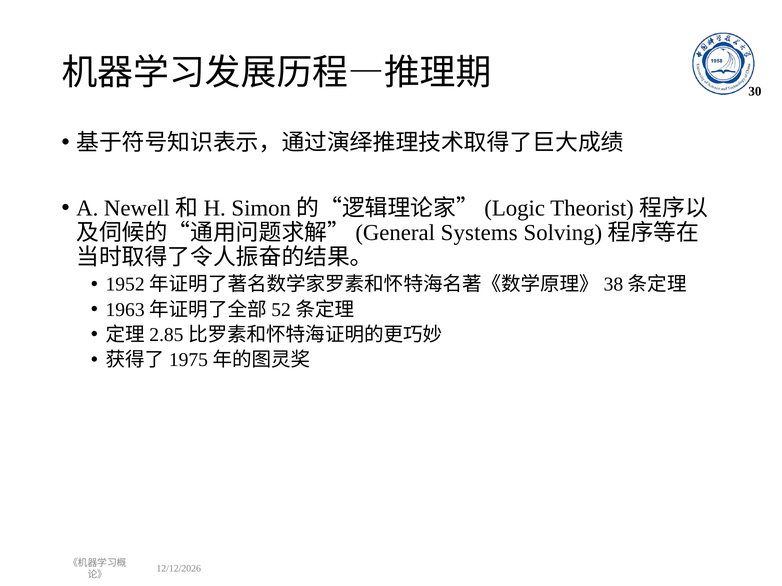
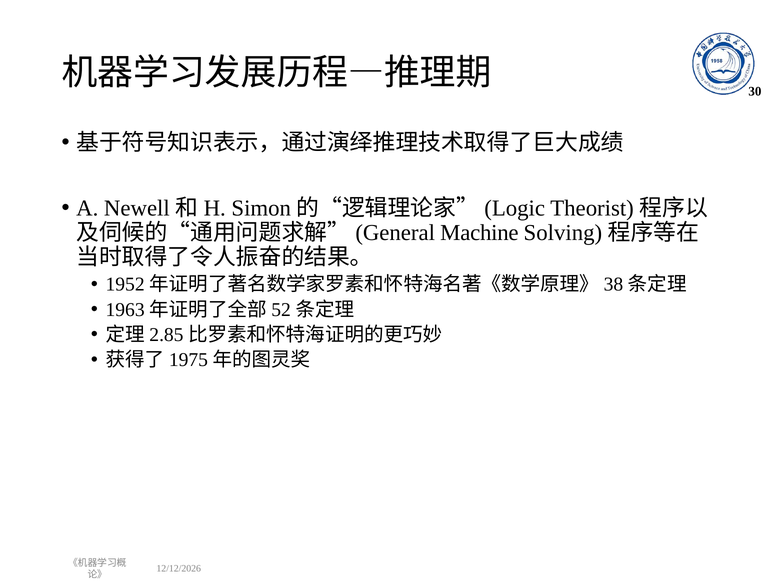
Systems: Systems -> Machine (479, 233)
